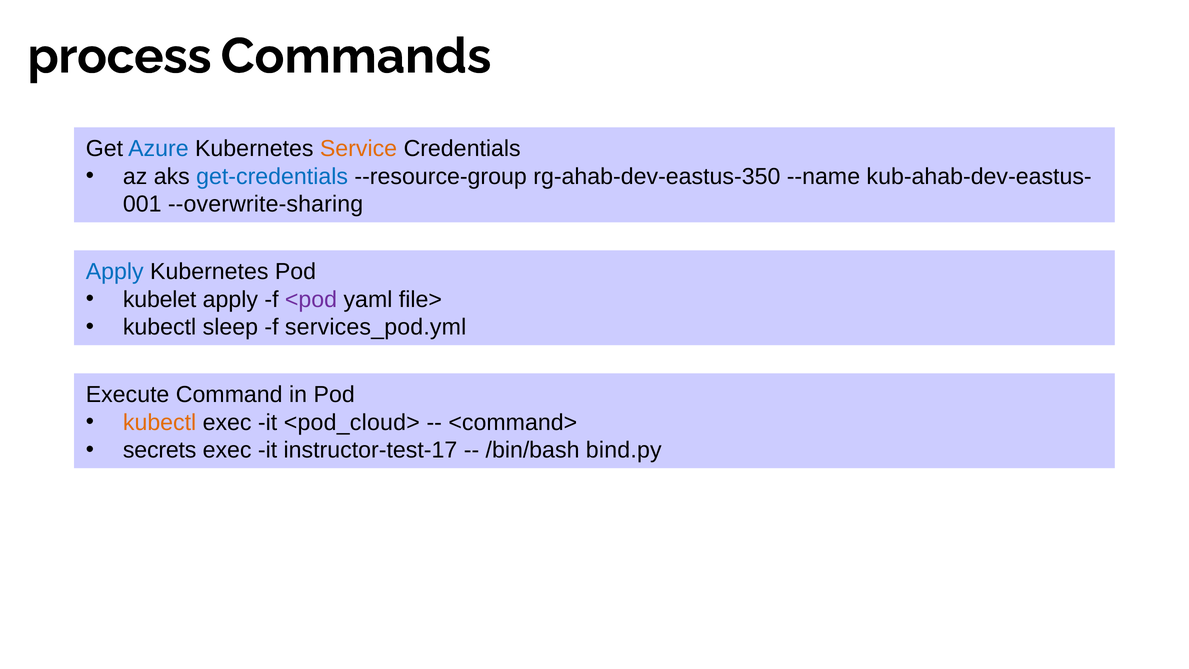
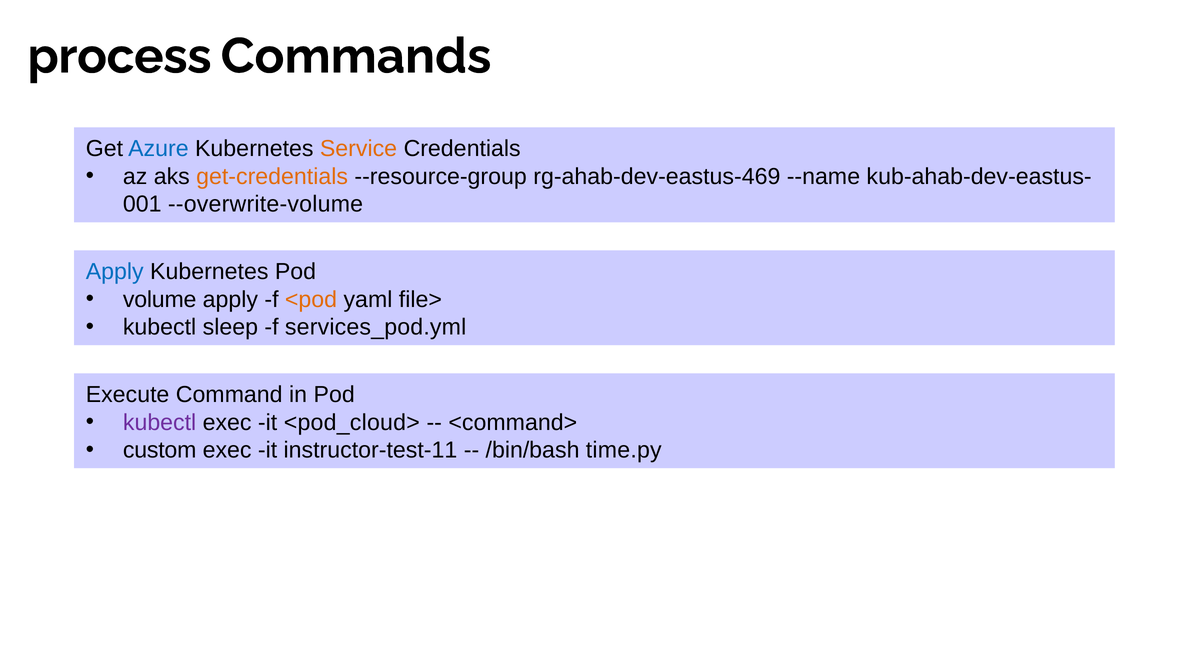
get-credentials colour: blue -> orange (272, 176)
rg-ahab-dev-eastus-350: rg-ahab-dev-eastus-350 -> rg-ahab-dev-eastus-469 (657, 176)
--overwrite-sharing: --overwrite-sharing -> --overwrite-volume (266, 204)
kubelet: kubelet -> volume (160, 299)
<pod colour: purple -> orange (311, 299)
kubectl colour: orange -> purple (160, 422)
secrets: secrets -> custom (160, 450)
instructor-test-17: instructor-test-17 -> instructor-test-11 (370, 450)
bind.py: bind.py -> time.py (624, 450)
